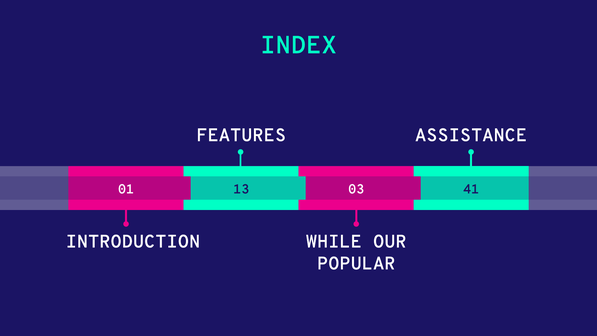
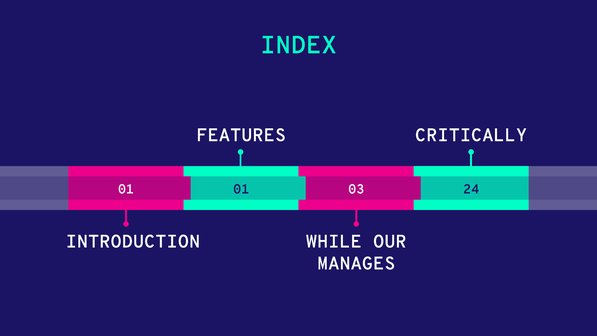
ASSISTANCE: ASSISTANCE -> CRITICALLY (471, 135)
01 13: 13 -> 01 (241, 189)
41: 41 -> 24 (471, 189)
POPULAR: POPULAR -> MANAGES (356, 263)
